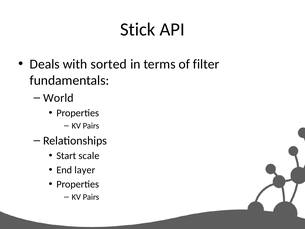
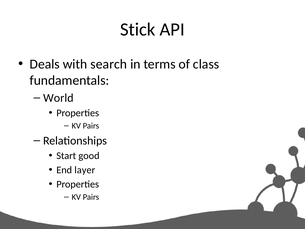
sorted: sorted -> search (109, 64)
filter: filter -> class (206, 64)
scale: scale -> good (89, 156)
